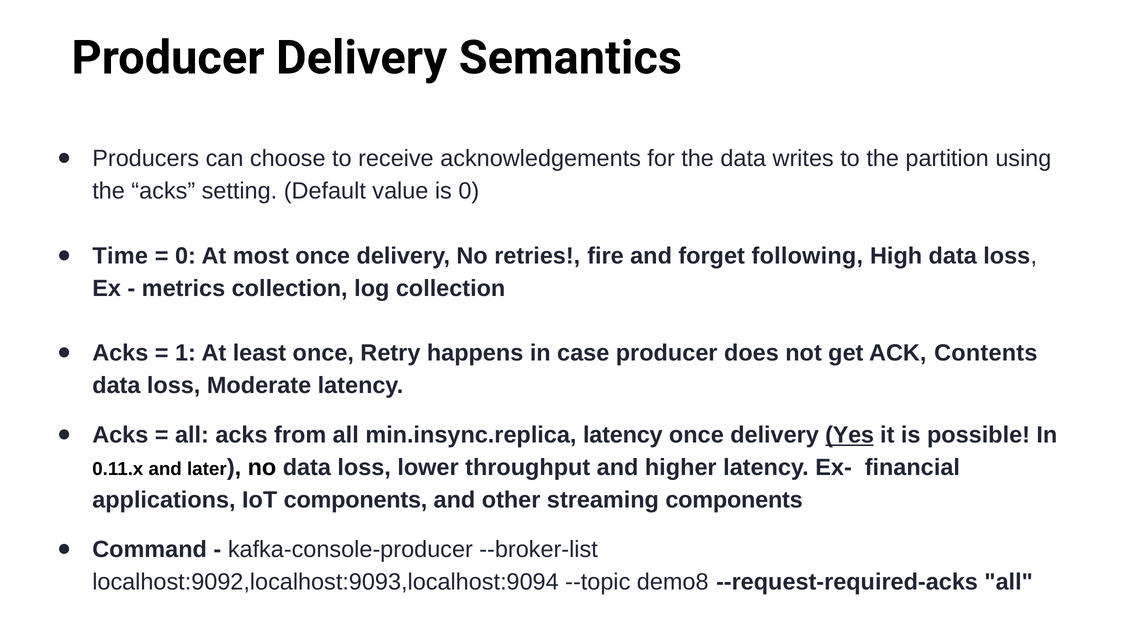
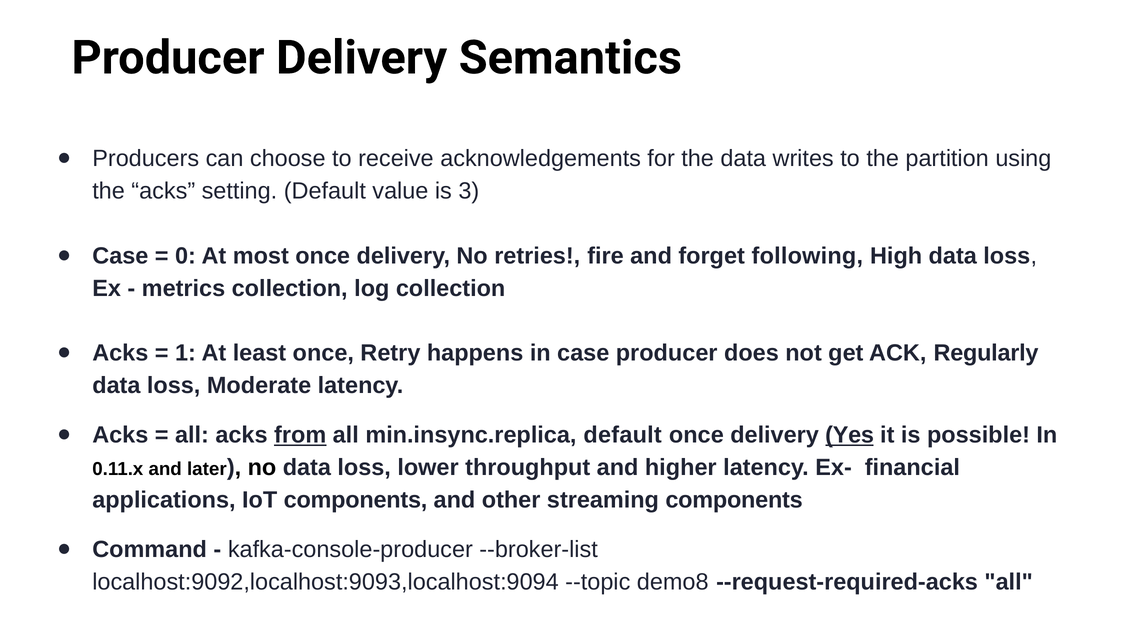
is 0: 0 -> 3 (469, 191)
Time: Time -> Case (120, 256)
Contents: Contents -> Regularly (986, 353)
from underline: none -> present (300, 435)
min.insync.replica latency: latency -> default (623, 435)
